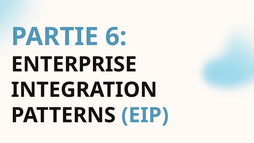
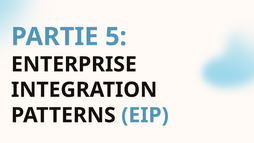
6: 6 -> 5 (116, 37)
